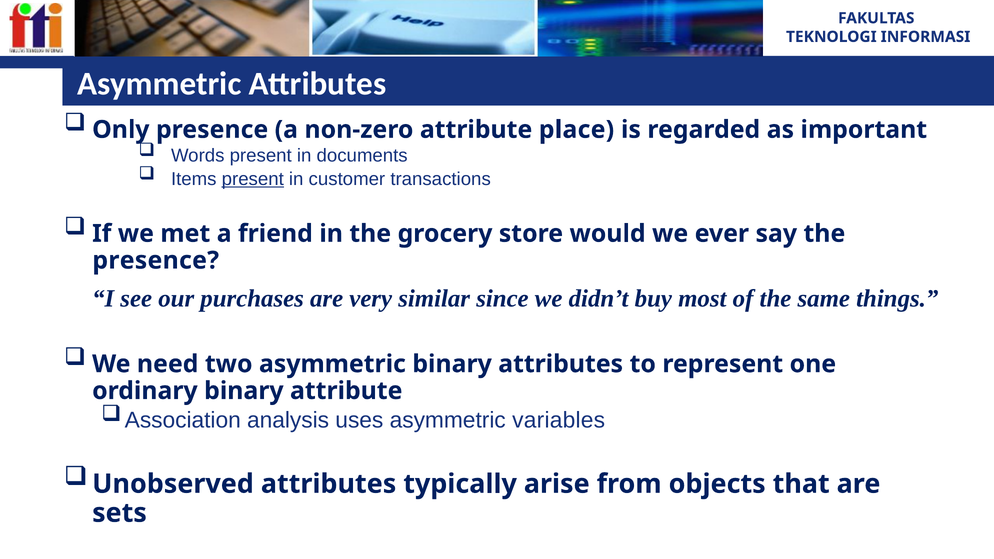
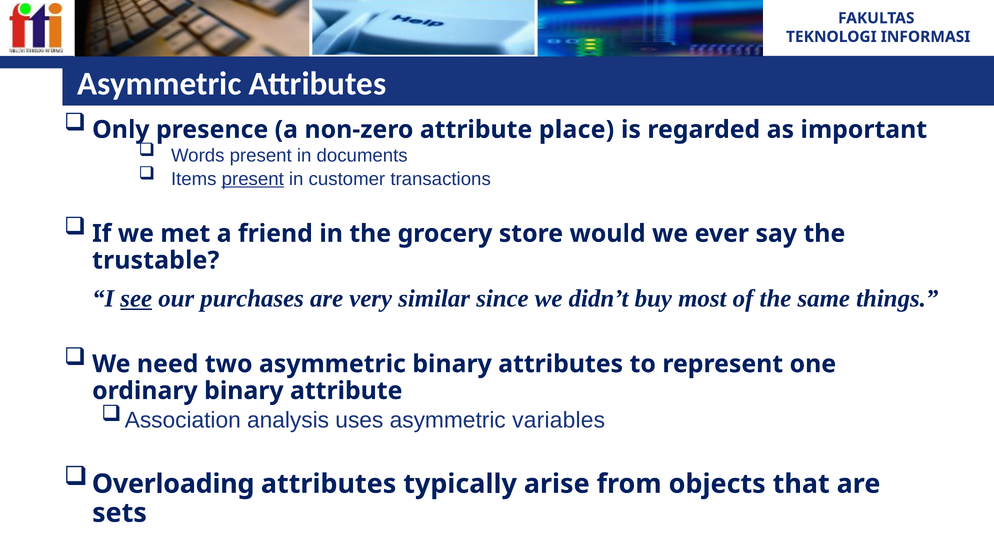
presence: presence -> trustable (156, 260)
see underline: none -> present (136, 299)
Unobserved: Unobserved -> Overloading (173, 484)
